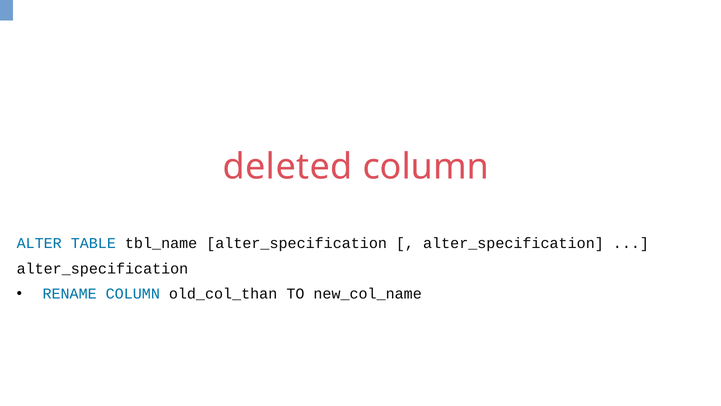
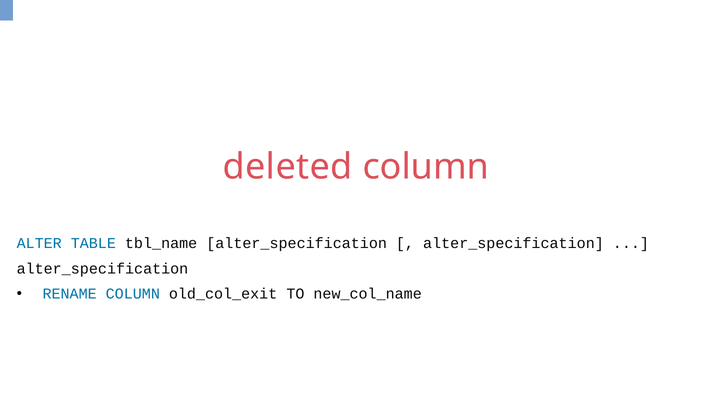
old_col_than: old_col_than -> old_col_exit (223, 294)
